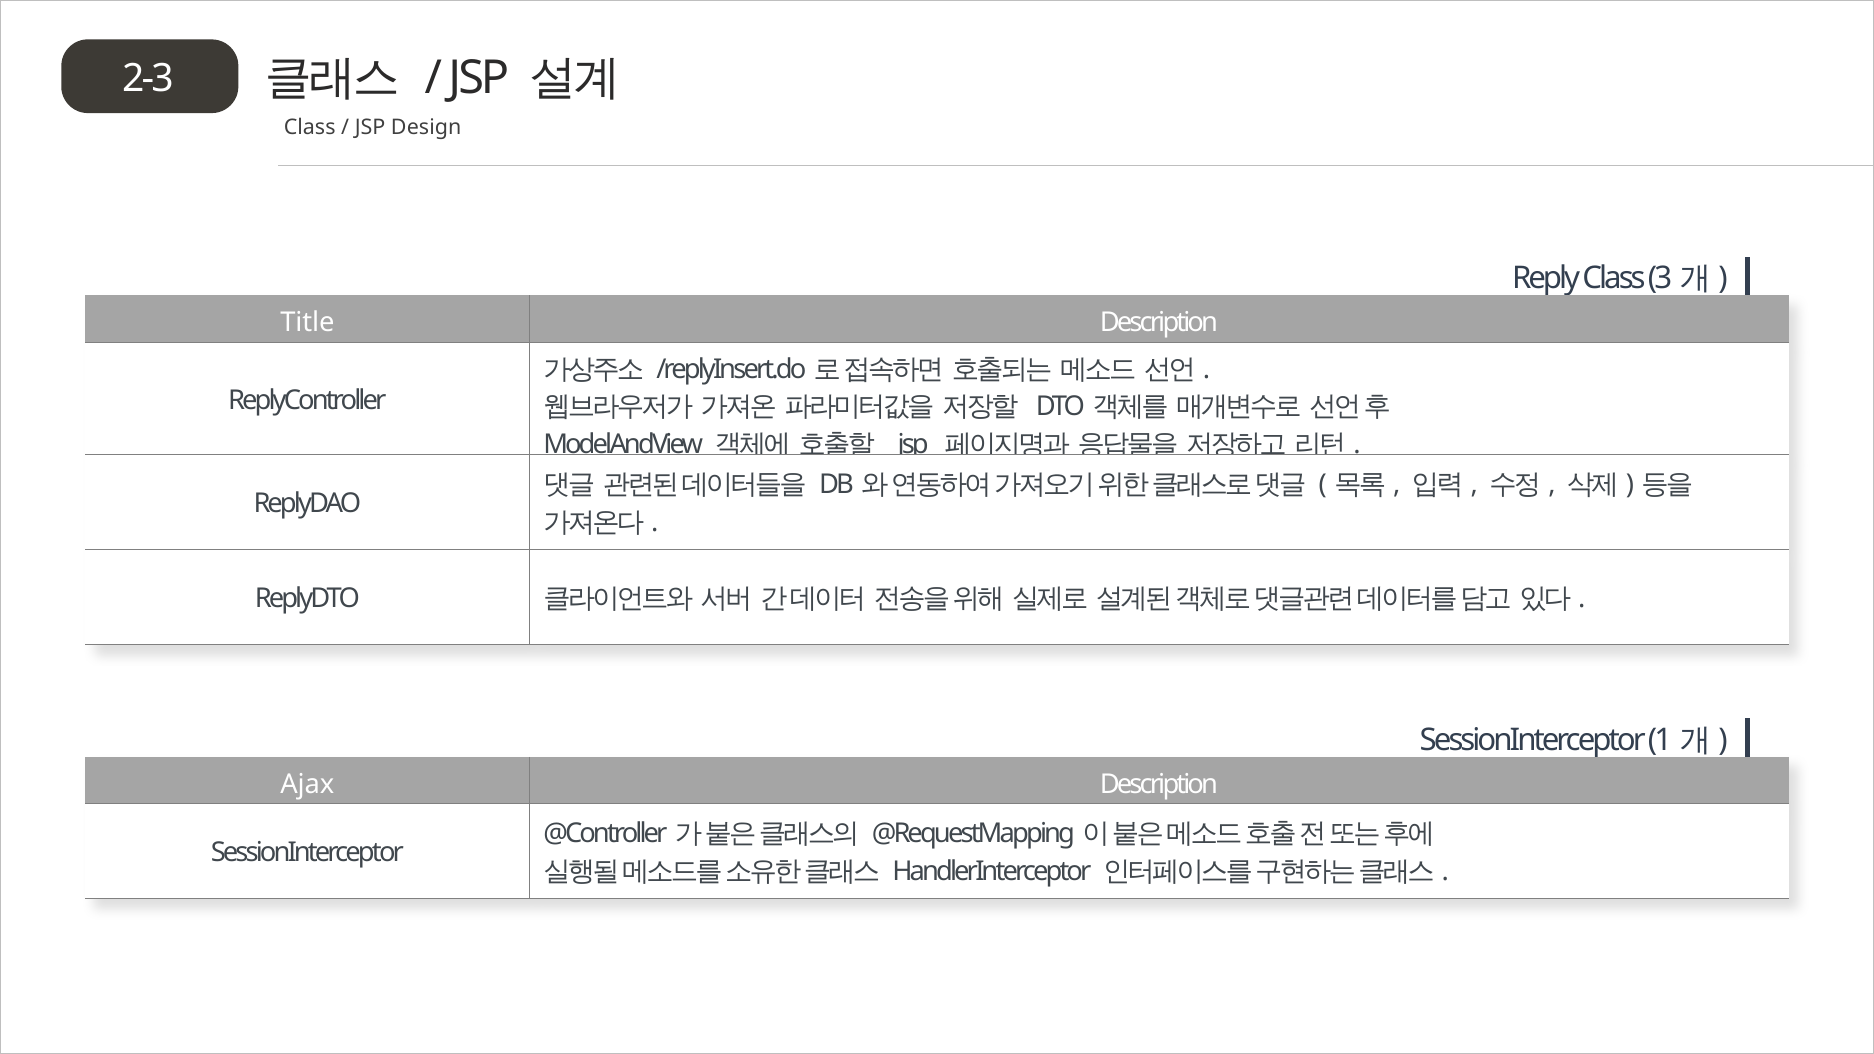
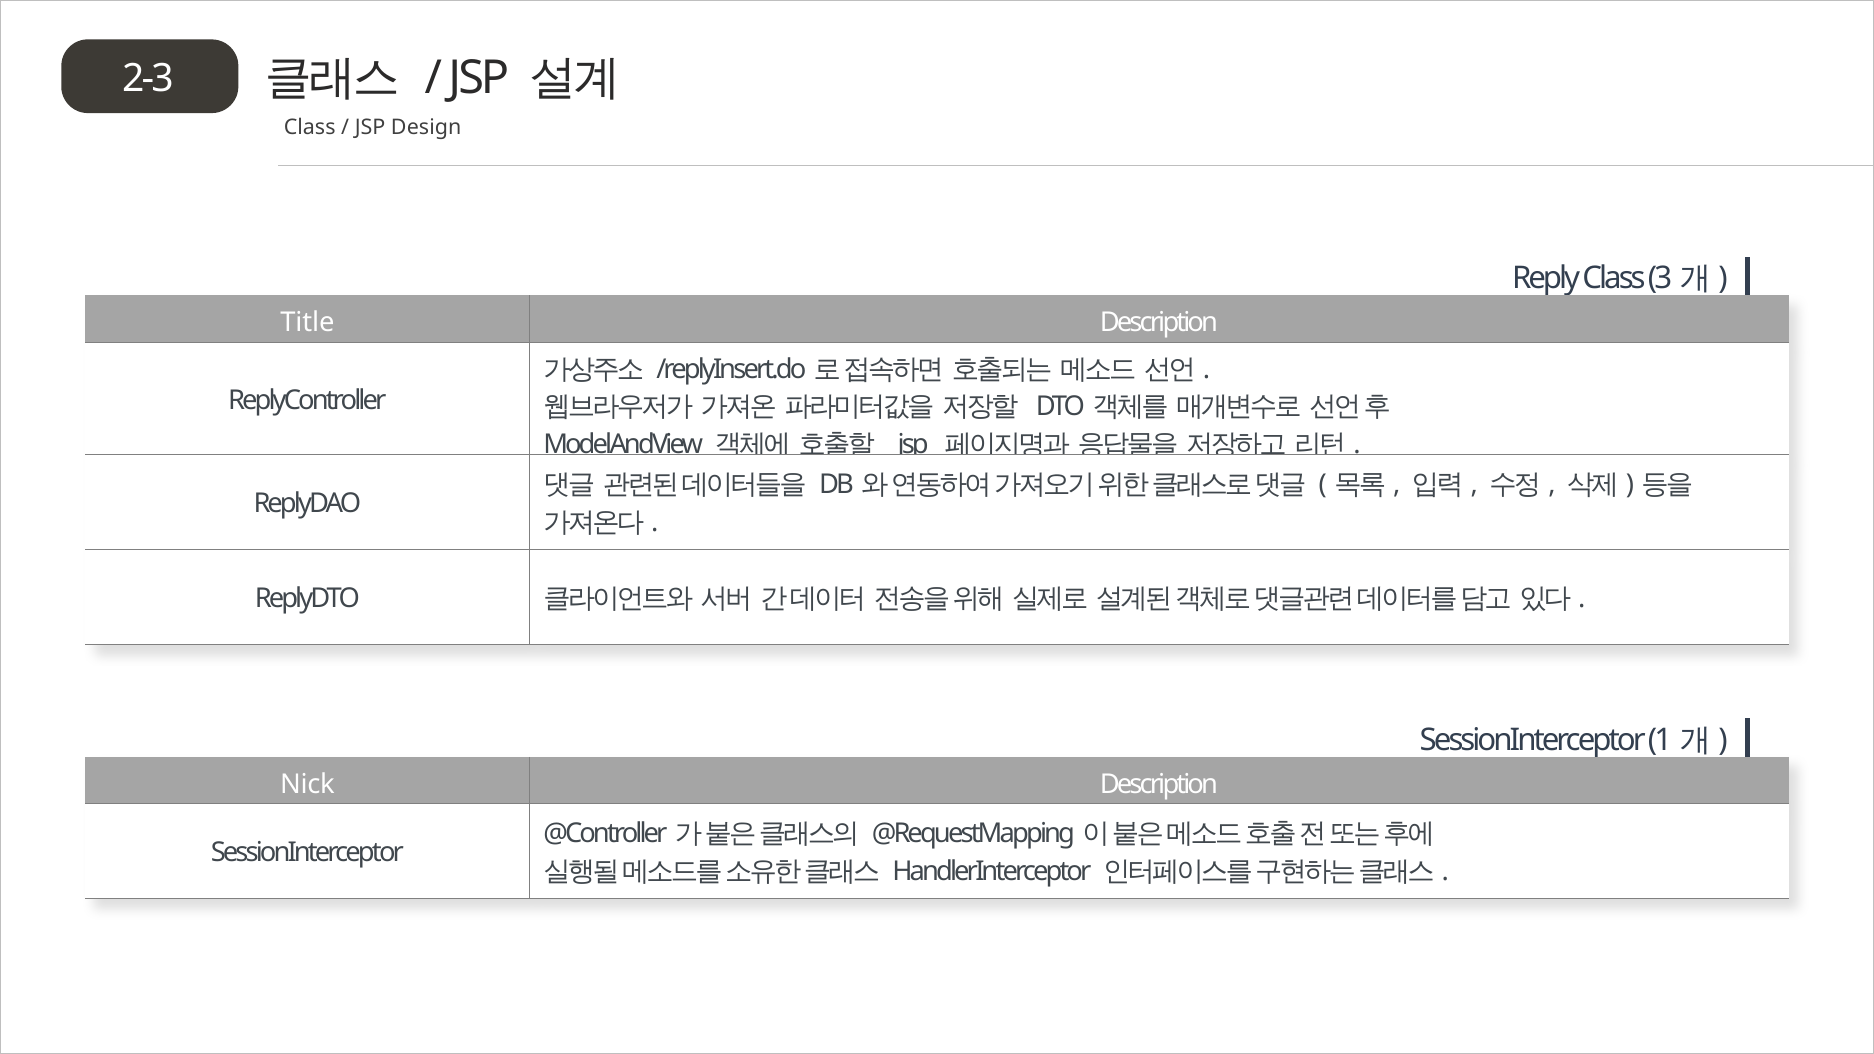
Ajax: Ajax -> Nick (307, 784)
